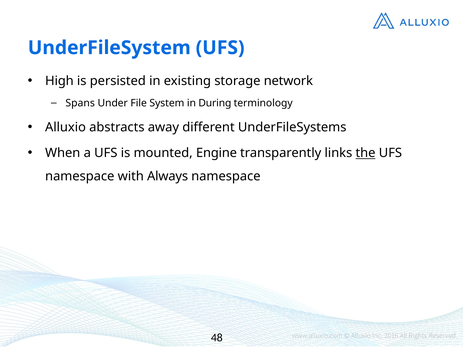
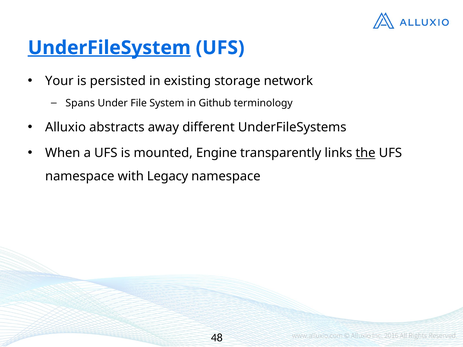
UnderFileSystem underline: none -> present (109, 48)
High: High -> Your (59, 81)
During: During -> Github (215, 103)
Always: Always -> Legacy (168, 176)
